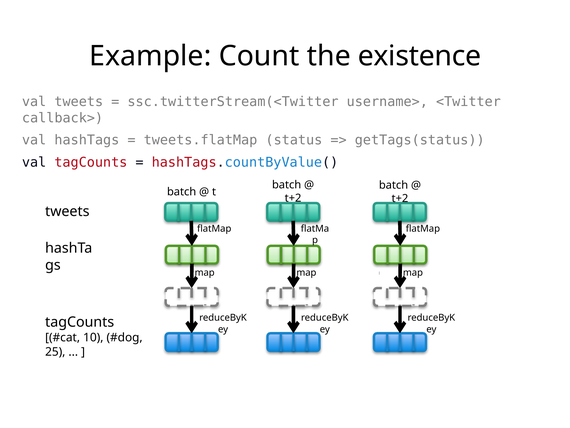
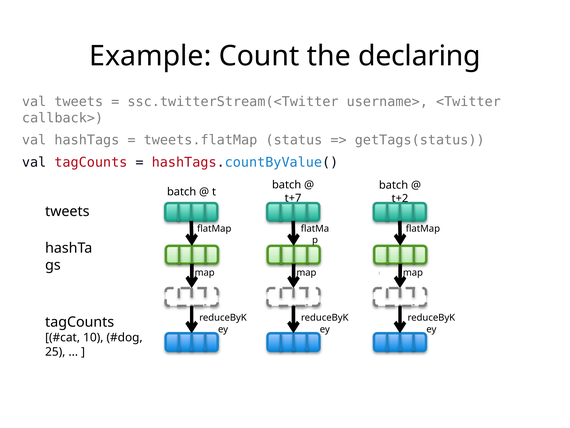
existence: existence -> declaring (419, 56)
t+2: t+2 -> t+7 (293, 198)
